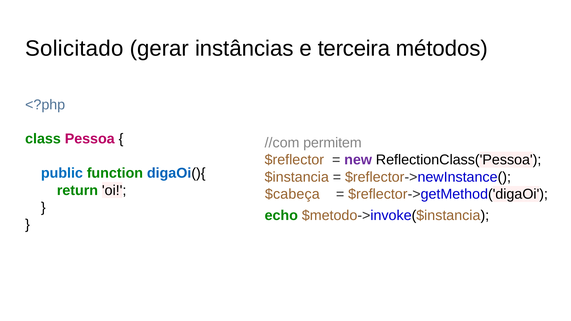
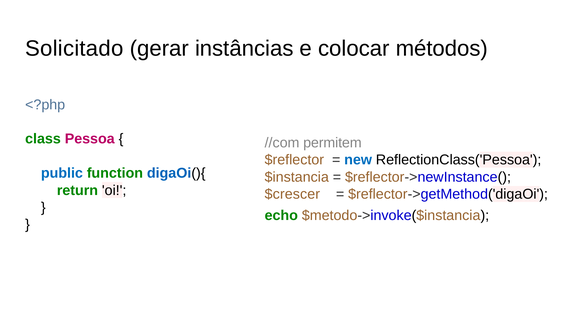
terceira: terceira -> colocar (354, 48)
new colour: purple -> blue (358, 160)
$cabeça: $cabeça -> $crescer (292, 194)
